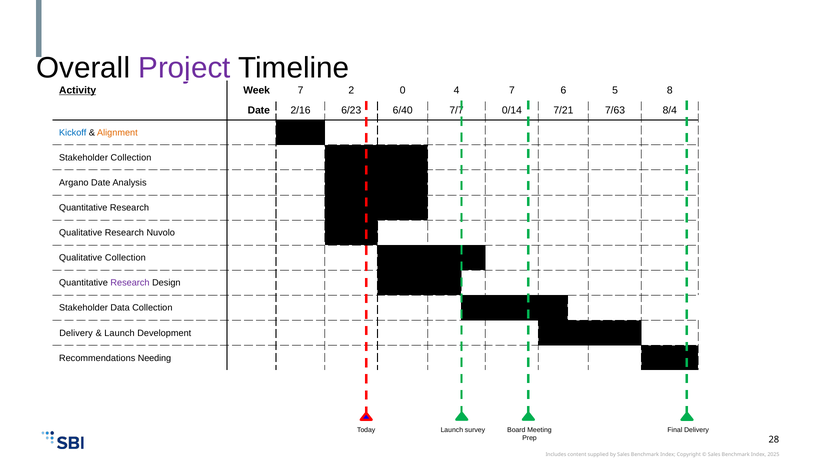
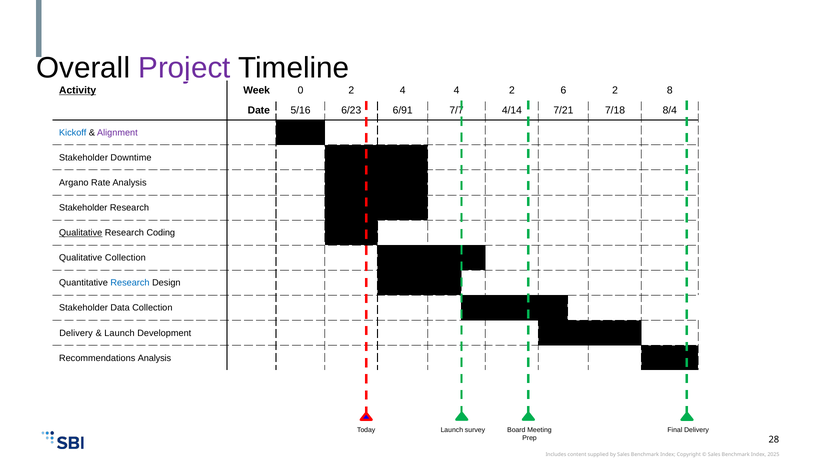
Week 7: 7 -> 0 (300, 90)
2 0: 0 -> 4 (403, 90)
4 7: 7 -> 2 (512, 90)
6 5: 5 -> 2 (615, 90)
2/16: 2/16 -> 5/16 (300, 110)
6/40: 6/40 -> 6/91 (403, 110)
0/14: 0/14 -> 4/14 (512, 110)
7/63: 7/63 -> 7/18 (615, 110)
Alignment colour: orange -> purple (117, 132)
Stakeholder Collection: Collection -> Downtime (131, 158)
Argano Date: Date -> Rate (101, 183)
Quantitative: Quantitative -> Stakeholder (83, 208)
Qualitative underline: none -> present (81, 233)
Nuvolo: Nuvolo -> Coding (161, 233)
Research colour: purple -> blue (130, 283)
Recommendations Needing: Needing -> Analysis (154, 358)
